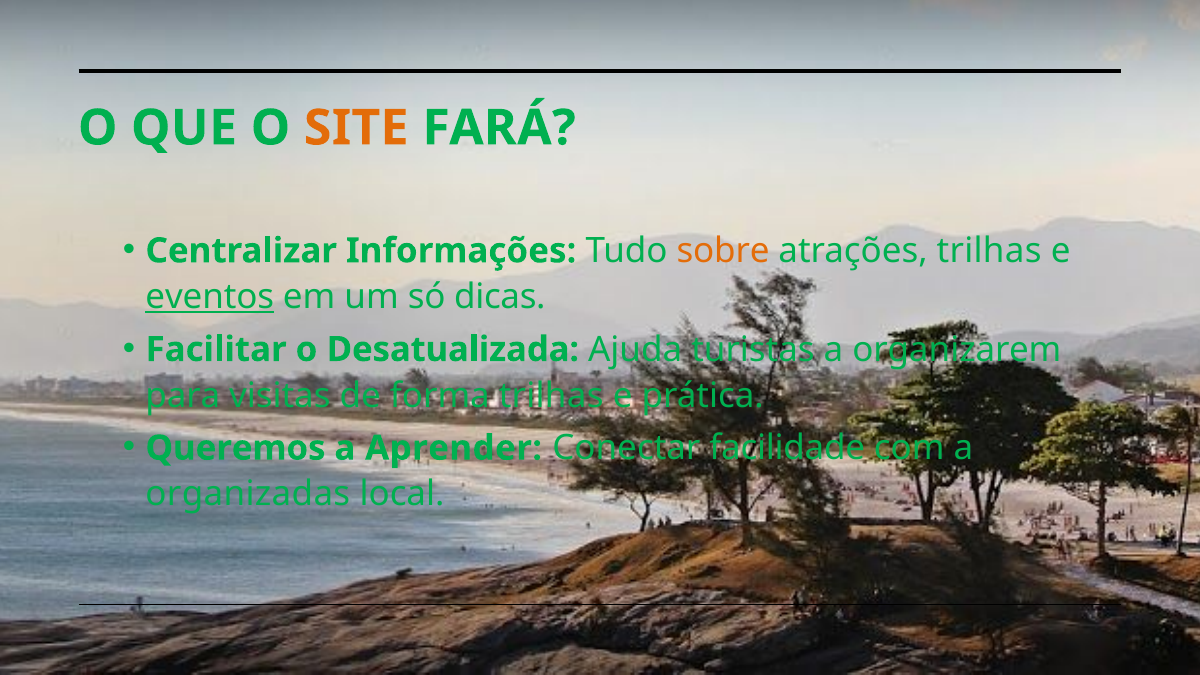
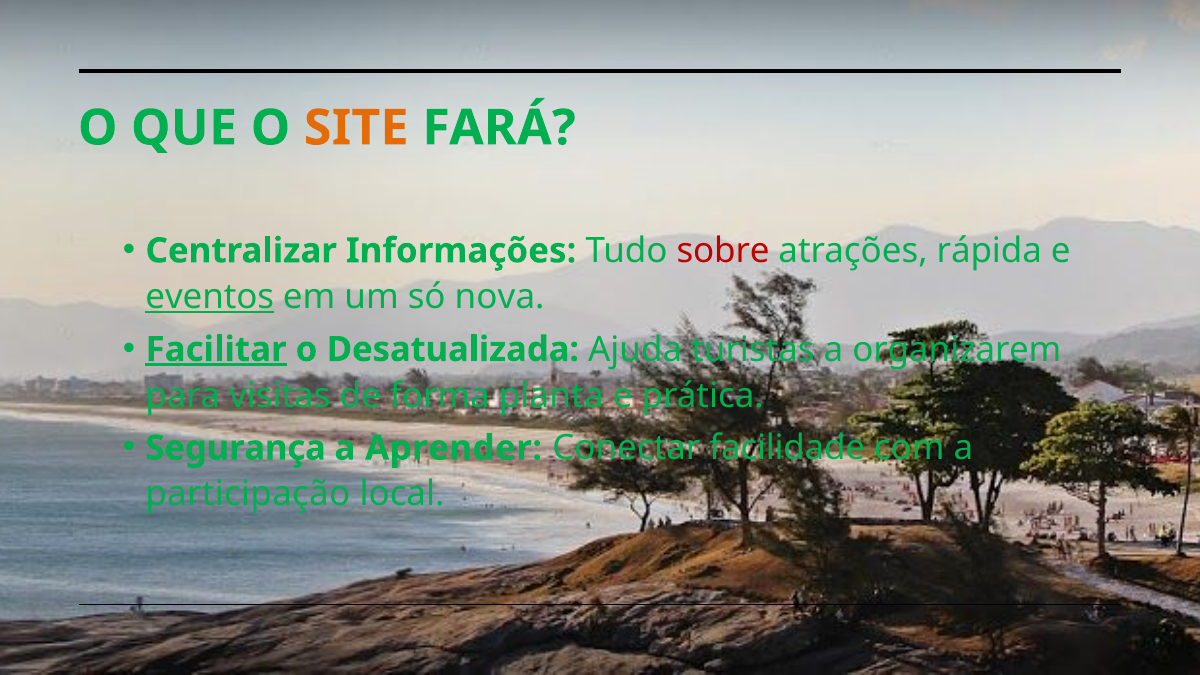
sobre colour: orange -> red (723, 251)
atrações trilhas: trilhas -> rápida (989, 251)
dicas: dicas -> nova (500, 297)
Facilitar underline: none -> present (216, 349)
forma trilhas: trilhas -> planta (551, 396)
Queremos: Queremos -> Segurança (236, 448)
organizadas: organizadas -> participação (248, 494)
